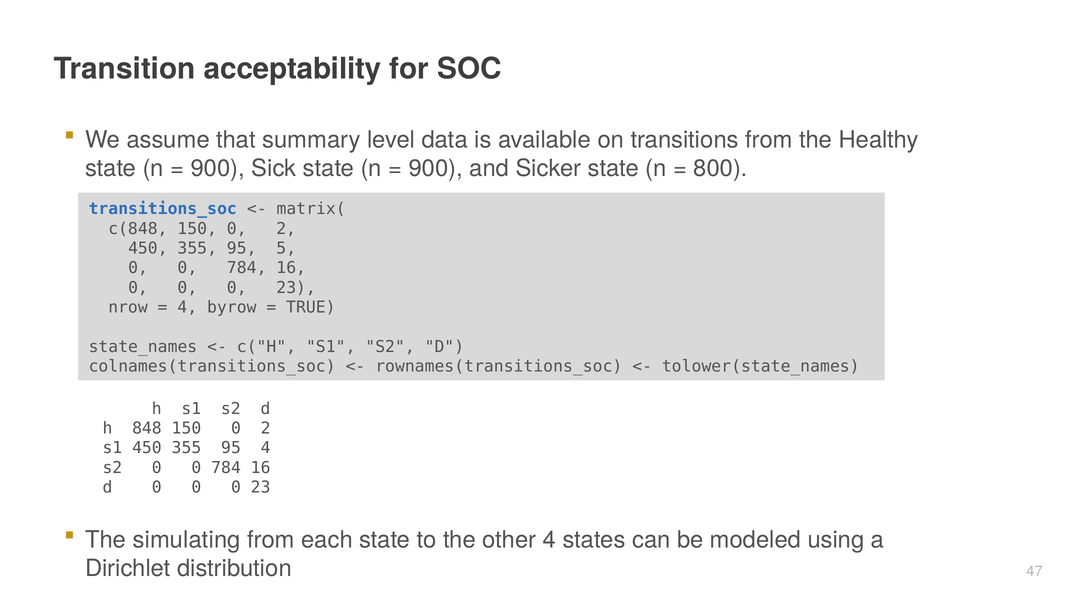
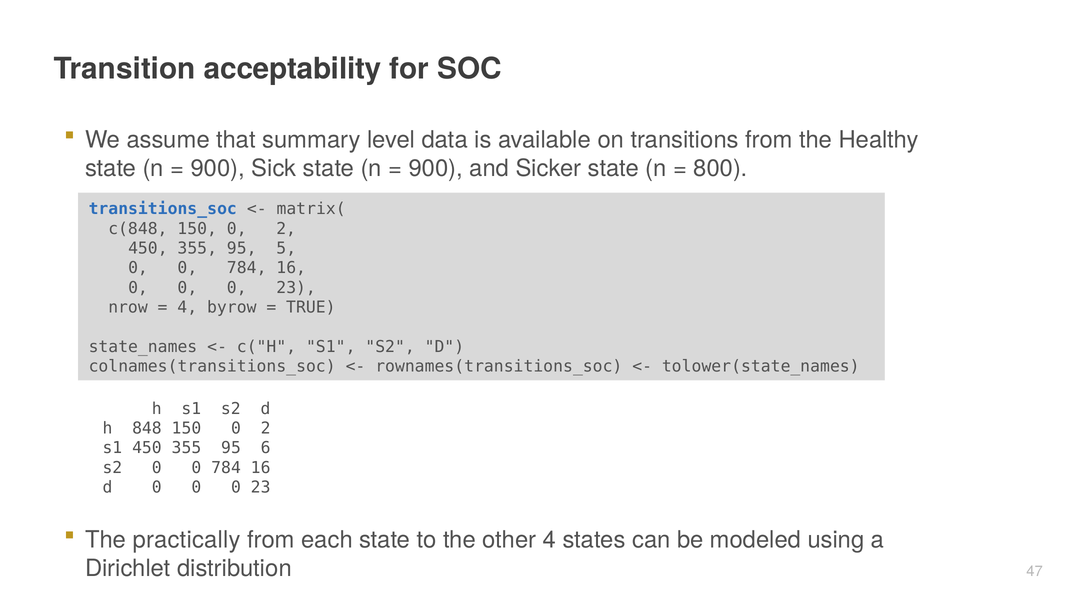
95 4: 4 -> 6 (266, 448)
simulating: simulating -> practically (187, 540)
